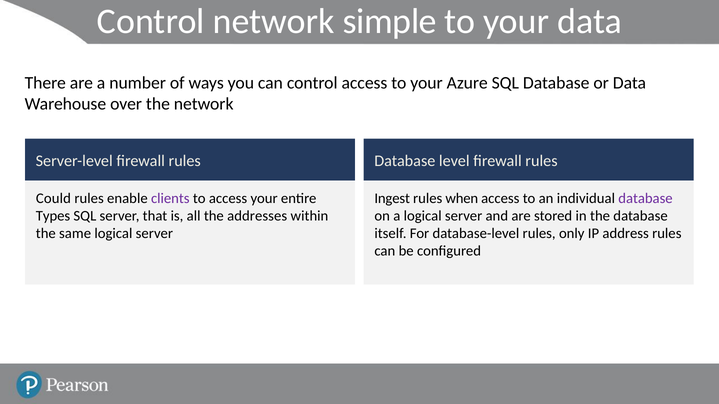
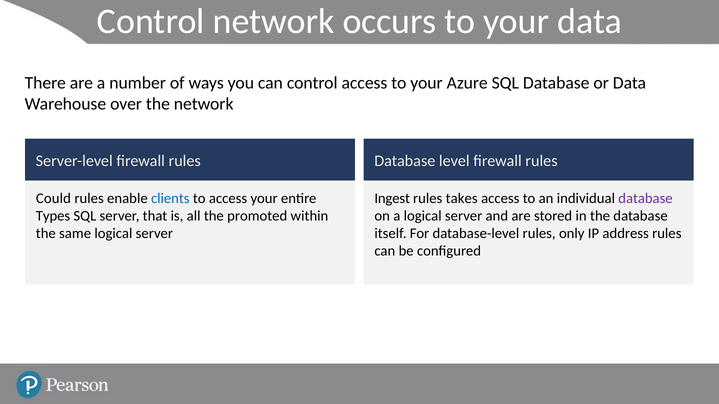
simple: simple -> occurs (390, 21)
clients colour: purple -> blue (170, 198)
when: when -> takes (462, 198)
addresses: addresses -> promoted (257, 216)
